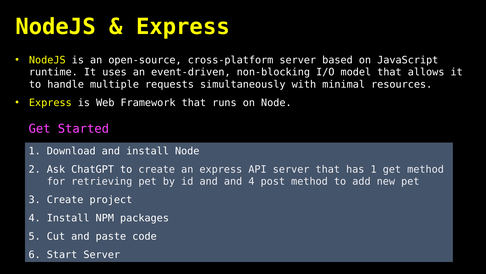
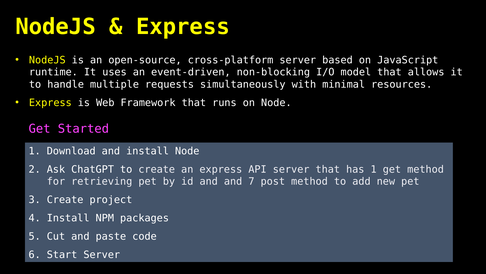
and 4: 4 -> 7 (251, 181)
